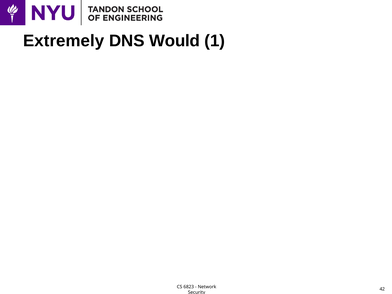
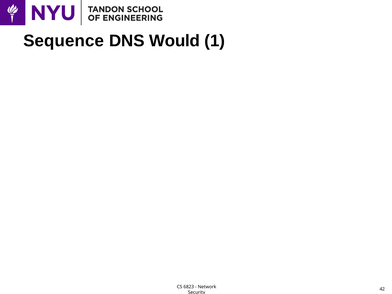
Extremely: Extremely -> Sequence (64, 41)
